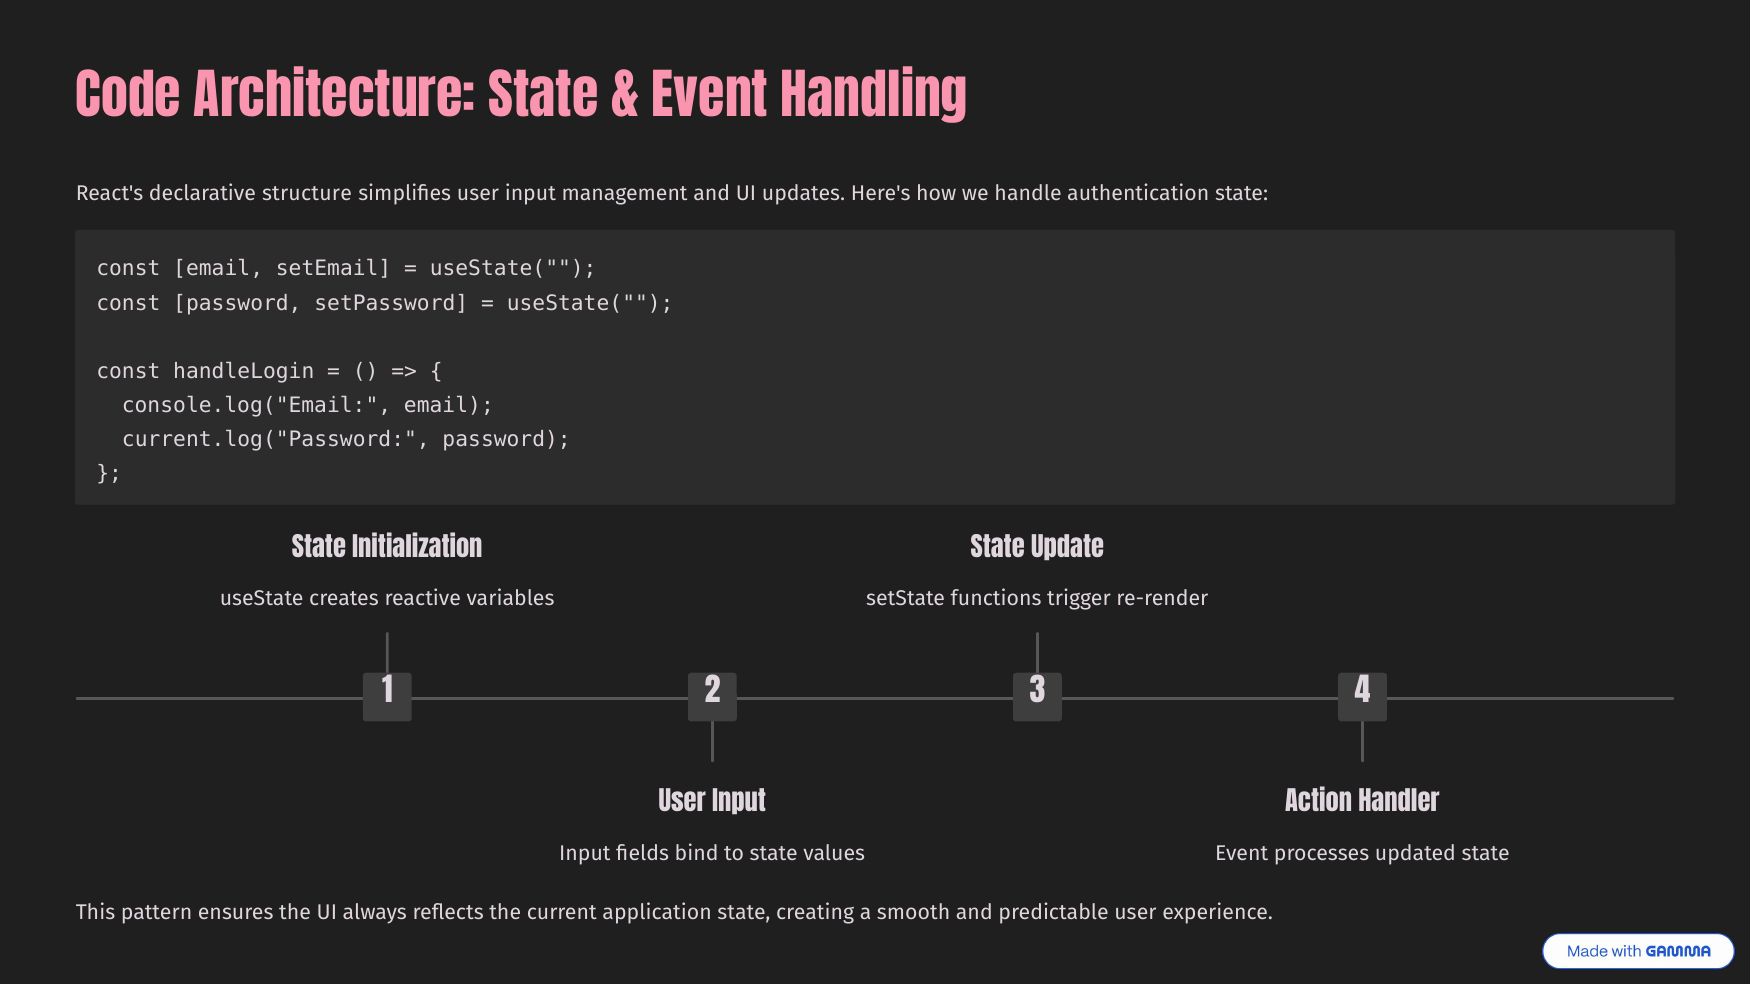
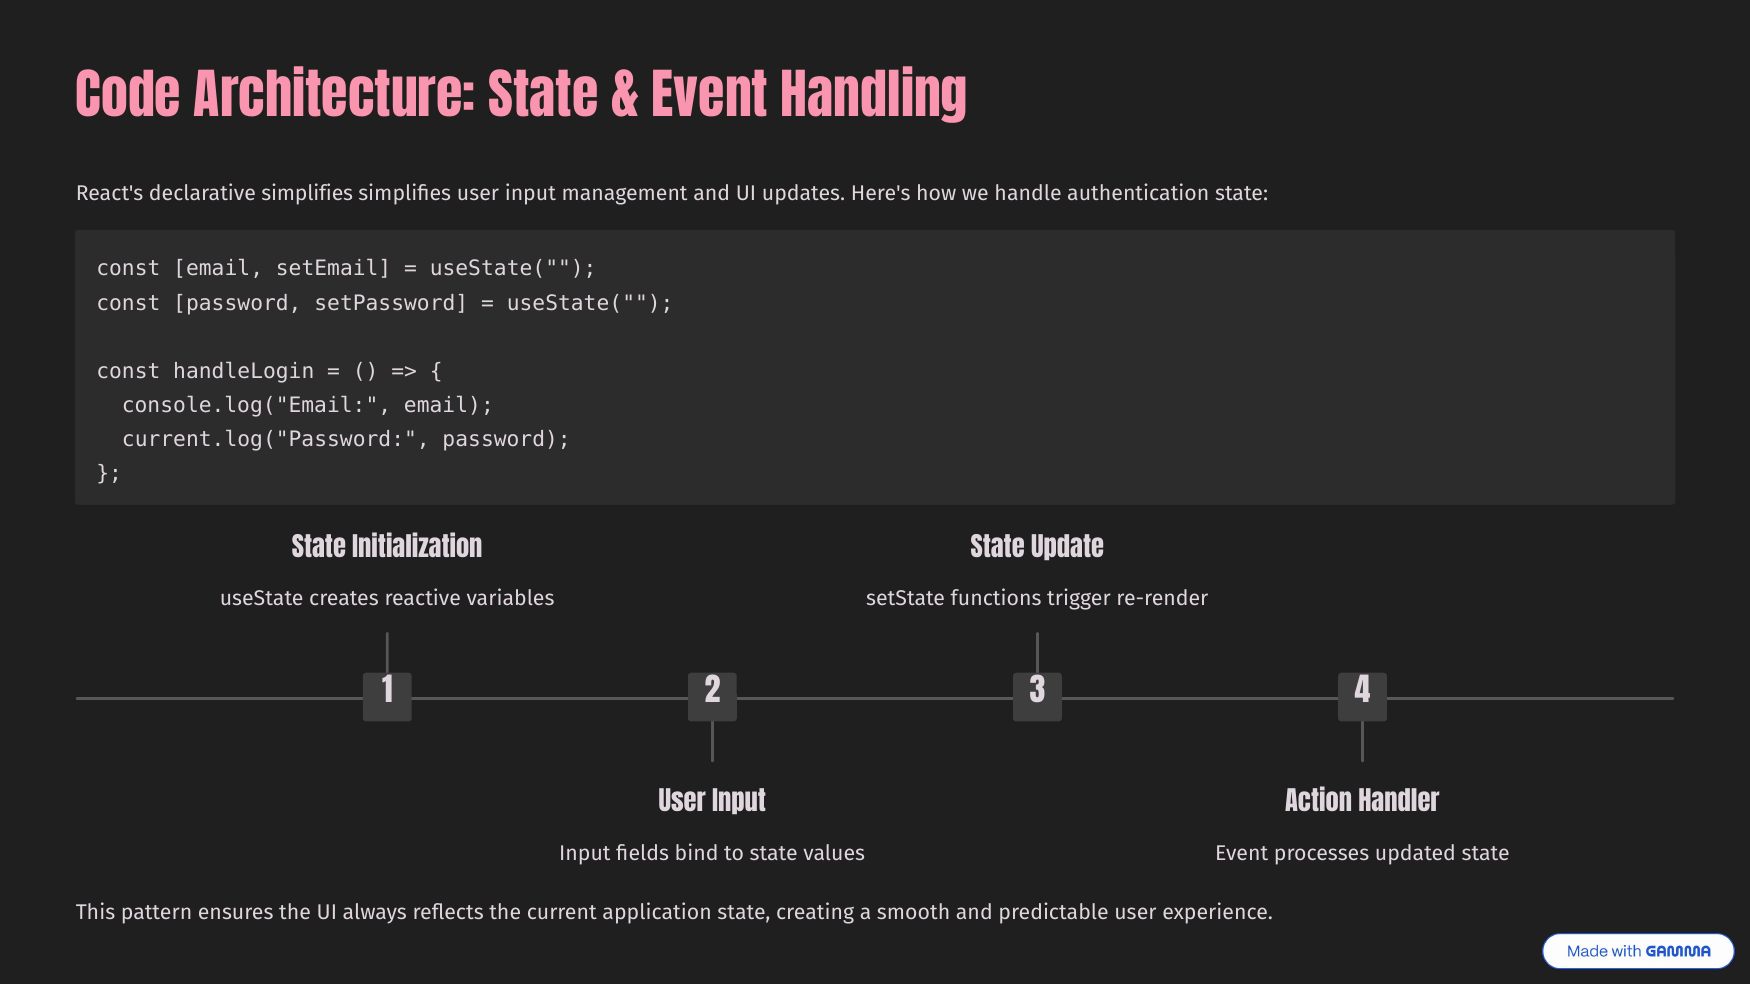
declarative structure: structure -> simplifies (307, 194)
